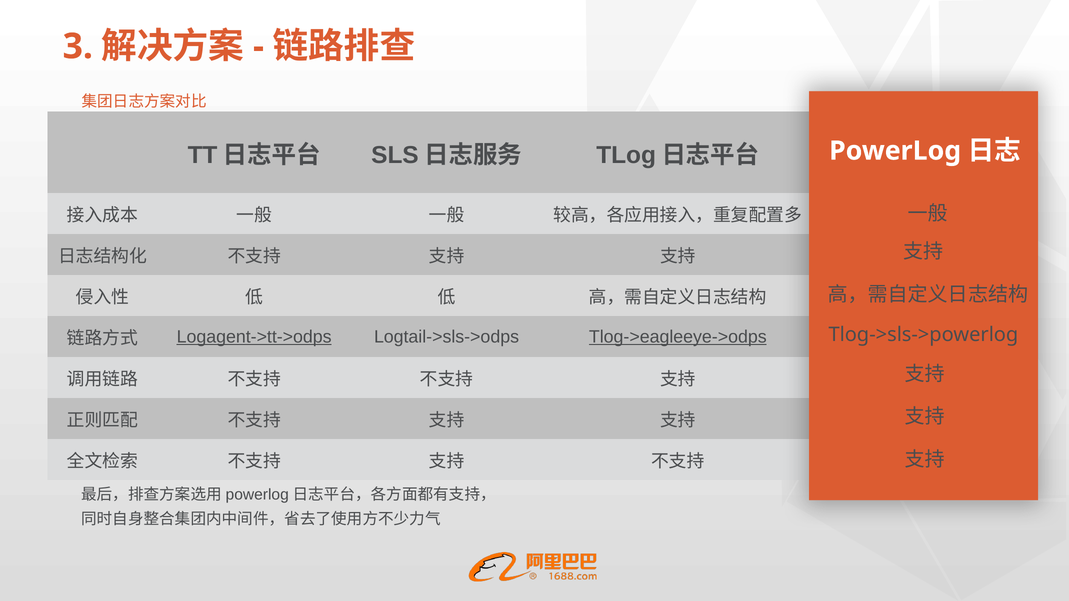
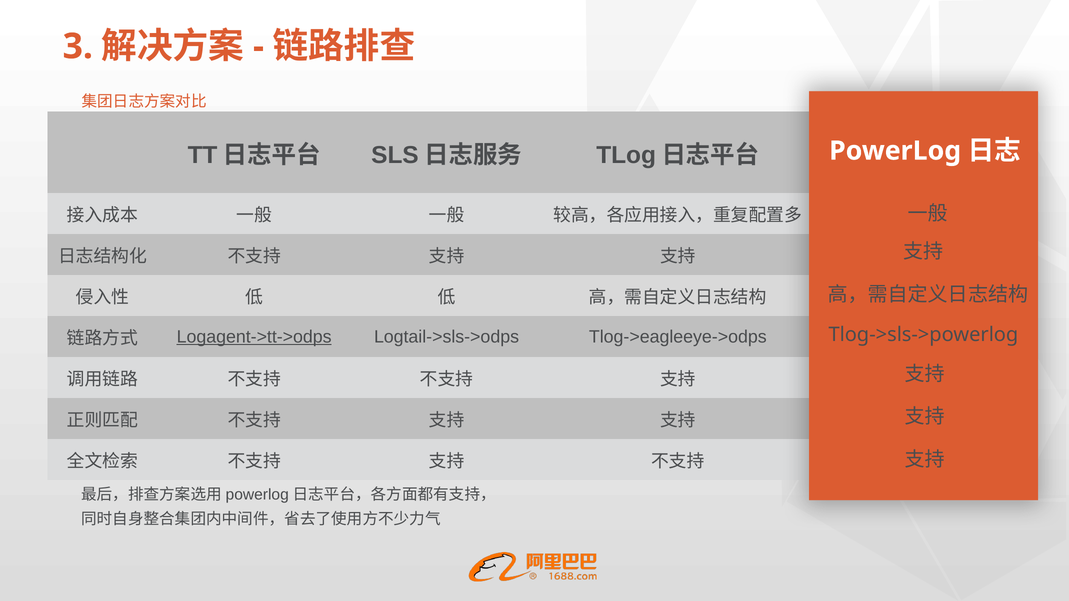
Tlog->eagleeye->odps underline: present -> none (678, 337)
